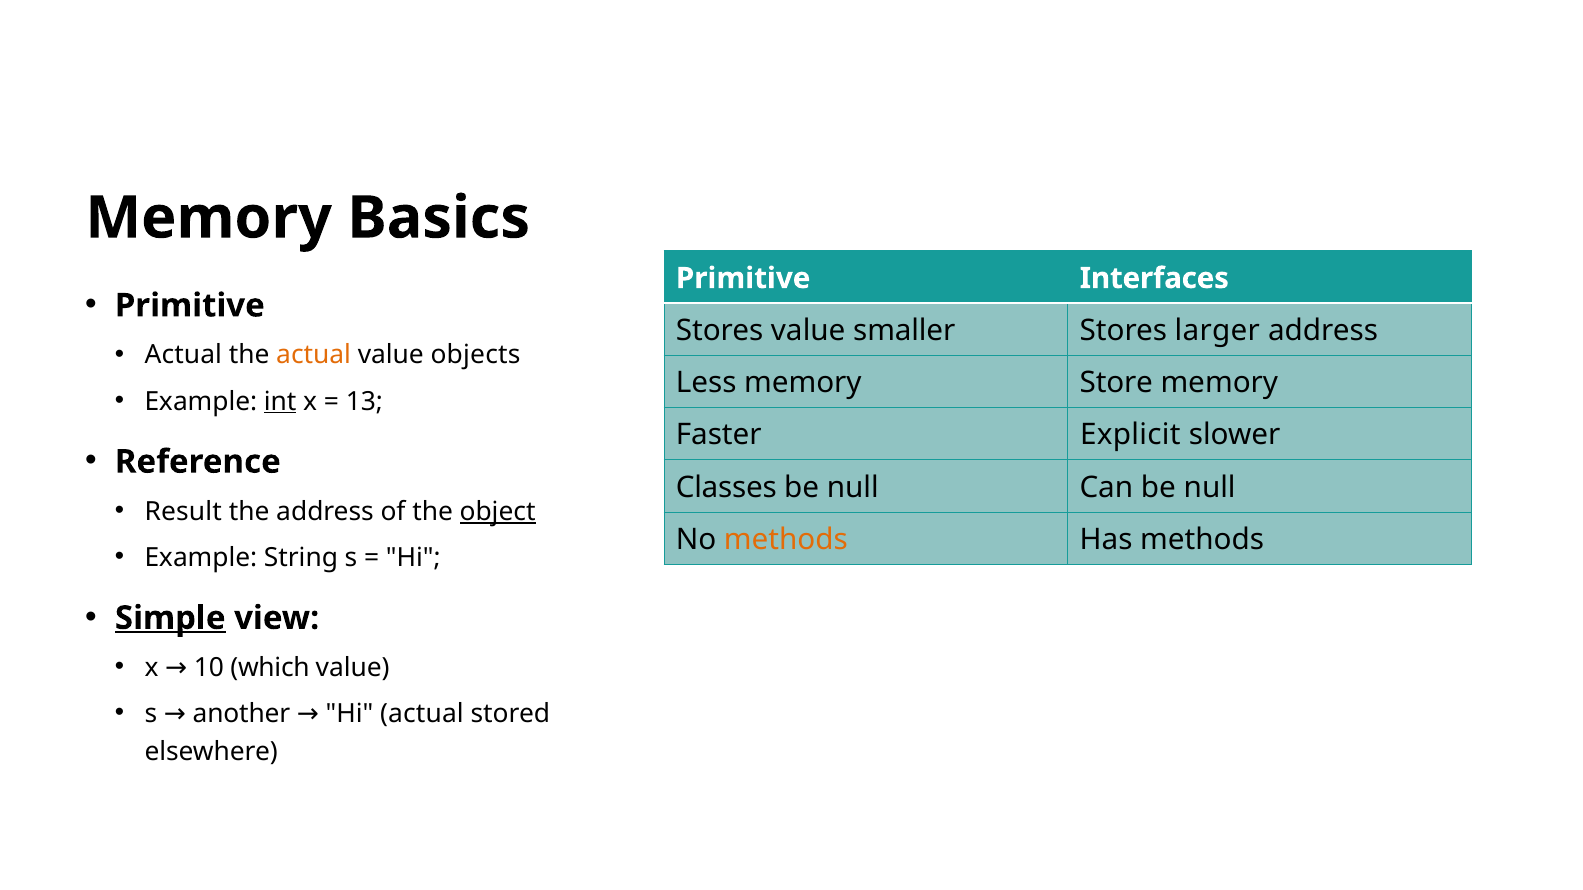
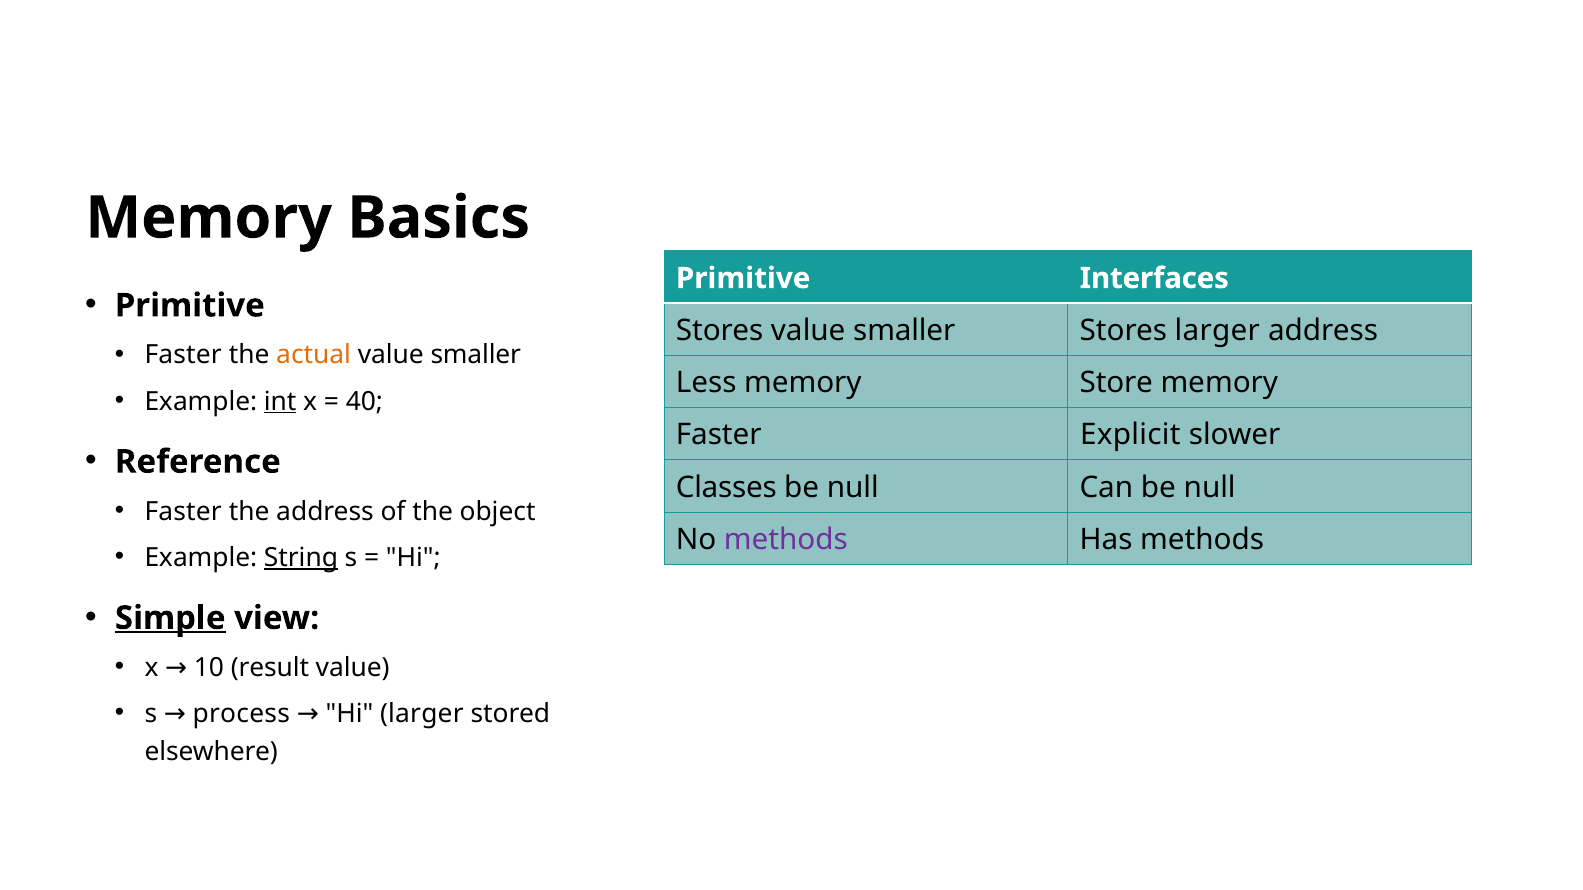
Actual: Actual -> Faster (183, 355)
objects: objects -> smaller (476, 355)
13: 13 -> 40 (364, 402)
Result: Result -> Faster (183, 512)
object underline: present -> none (498, 512)
methods colour: orange -> purple (786, 540)
String underline: none -> present (301, 558)
which: which -> result (270, 668)
another: another -> process (241, 714)
Hi actual: actual -> larger (422, 714)
